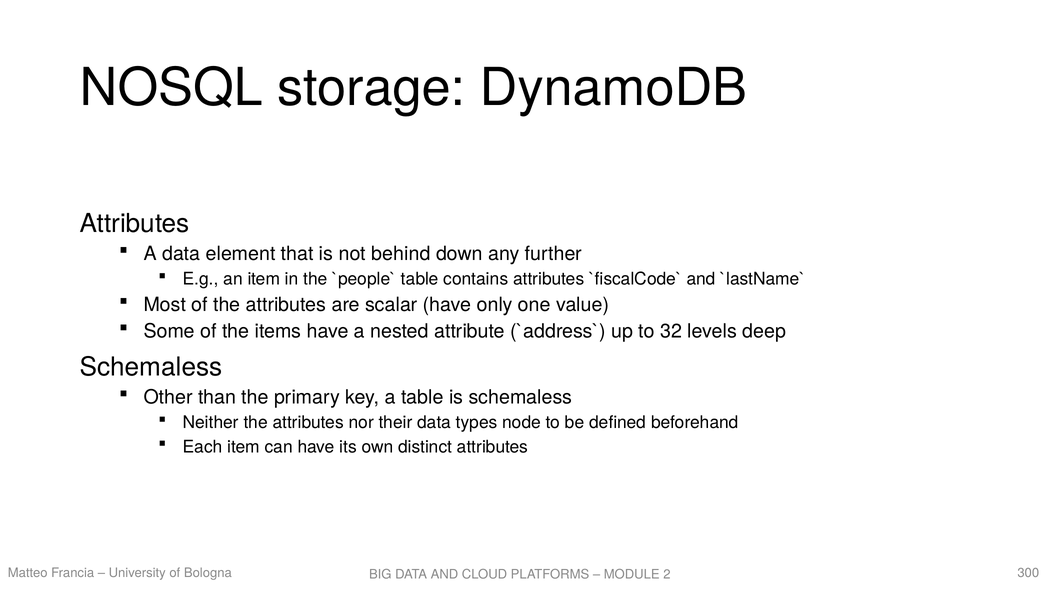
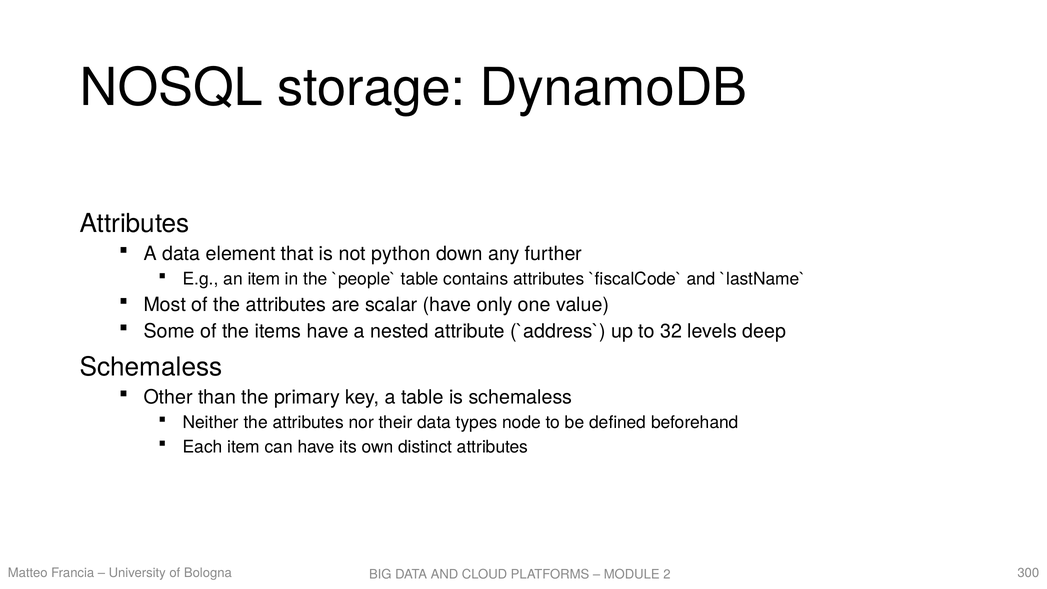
behind: behind -> python (401, 254)
